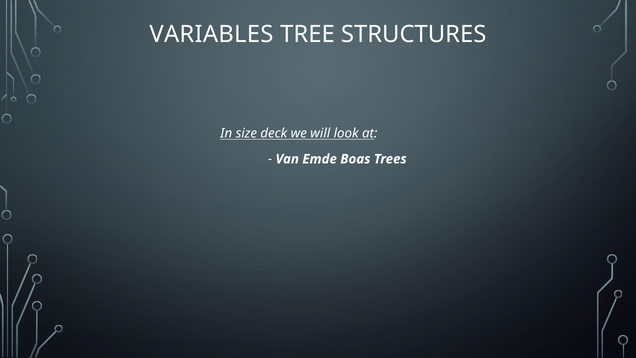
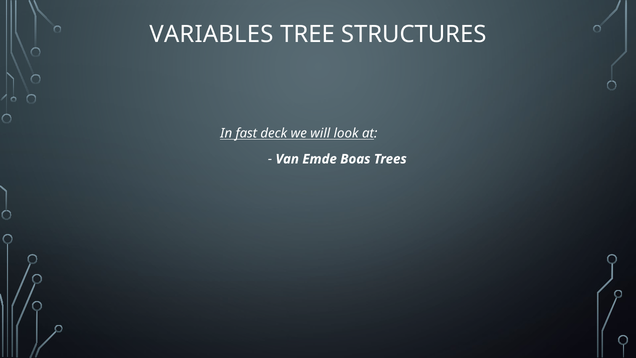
size: size -> fast (246, 133)
